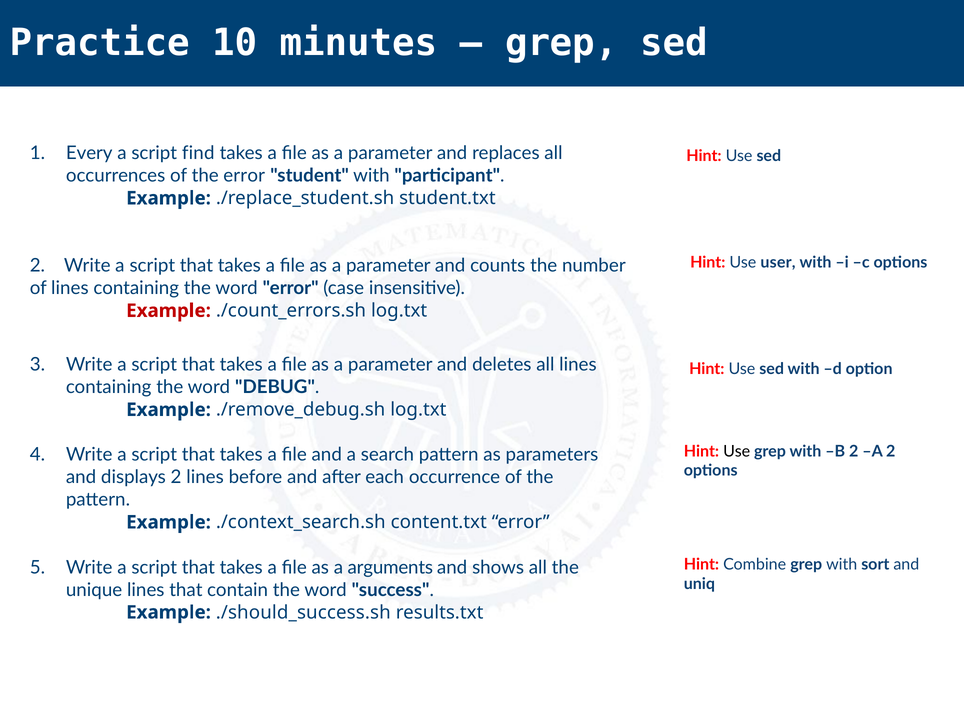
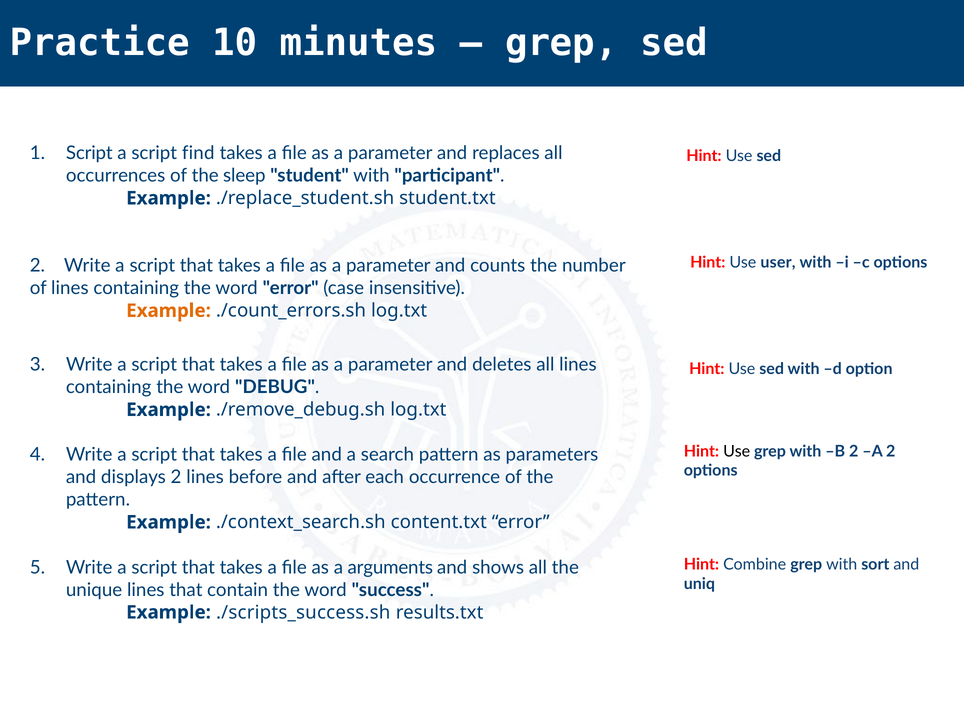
Every: Every -> Script (89, 153)
the error: error -> sleep (244, 176)
Example colour: red -> orange (169, 311)
./should_success.sh: ./should_success.sh -> ./scripts_success.sh (303, 612)
